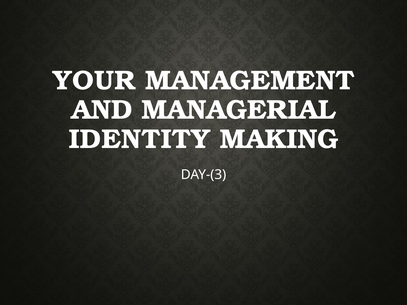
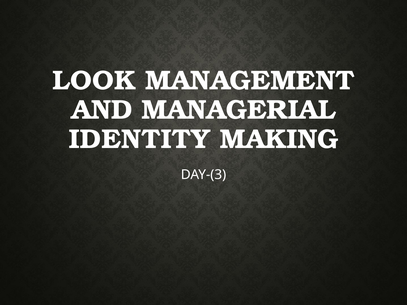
YOUR: YOUR -> LOOK (94, 81)
